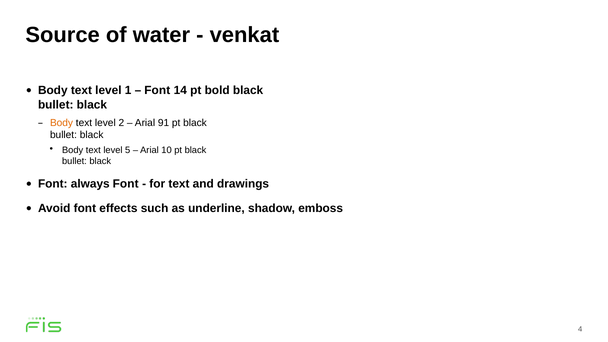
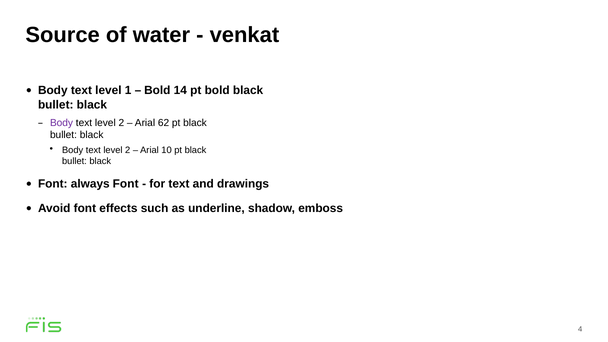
Font: Font -> Bold (157, 91)
Body colour: orange -> purple (62, 123)
91: 91 -> 62 (164, 123)
5: 5 -> 2 (128, 150)
